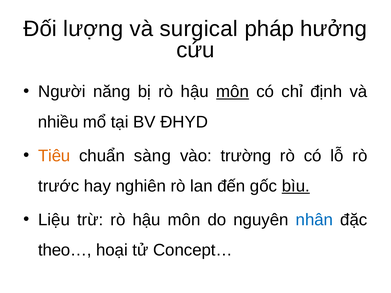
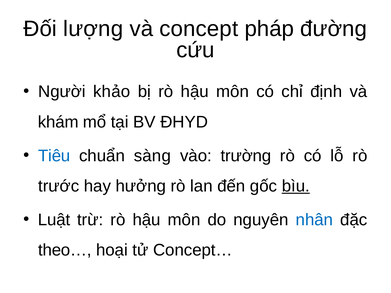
surgical: surgical -> concept (199, 29)
hưởng: hưởng -> đường (334, 29)
năng: năng -> khảo (112, 92)
môn underline: present -> none (233, 92)
nhiều: nhiều -> khám (58, 122)
Tiêu colour: orange -> blue (54, 156)
nghiên: nghiên -> hưởng (141, 186)
Liệu: Liệu -> Luật (54, 220)
